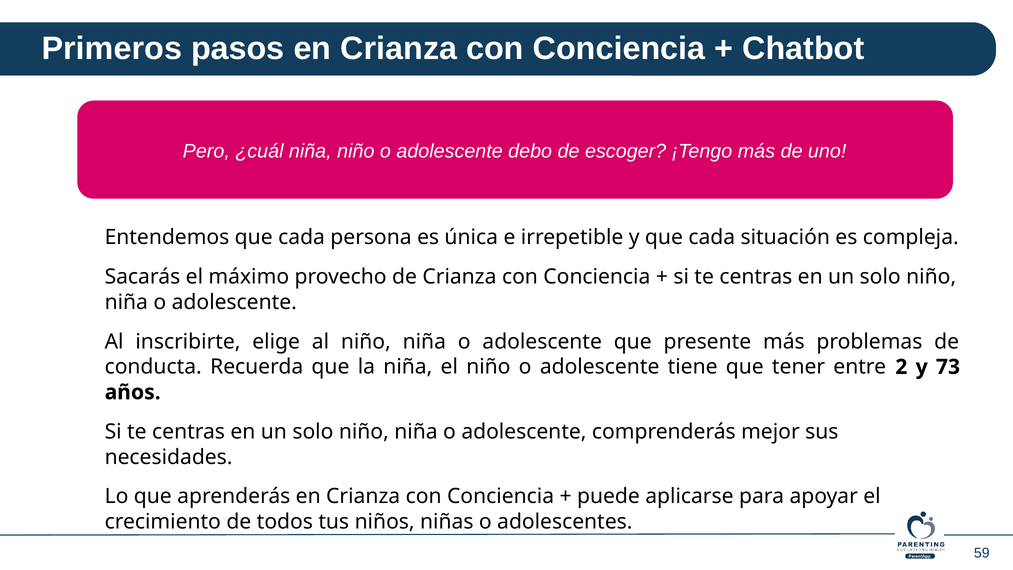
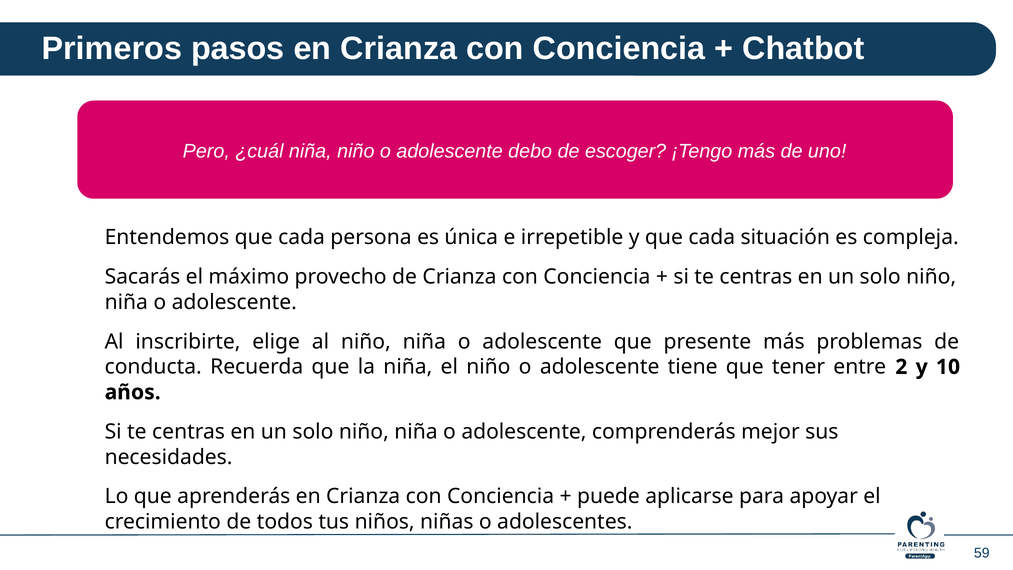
73: 73 -> 10 (948, 367)
